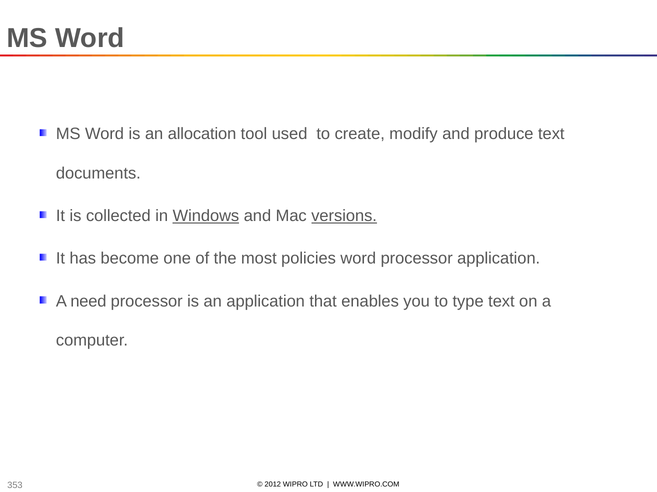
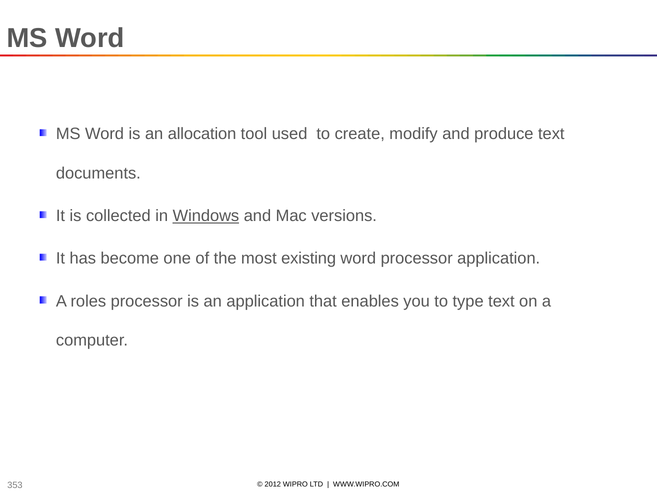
versions underline: present -> none (344, 216)
policies: policies -> existing (309, 259)
need: need -> roles (88, 302)
